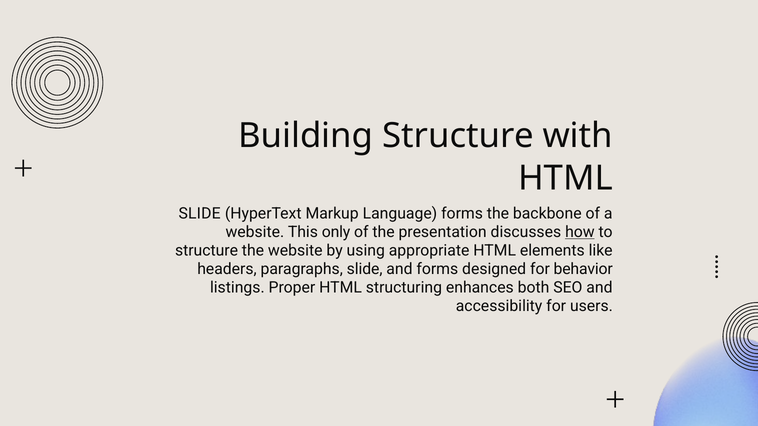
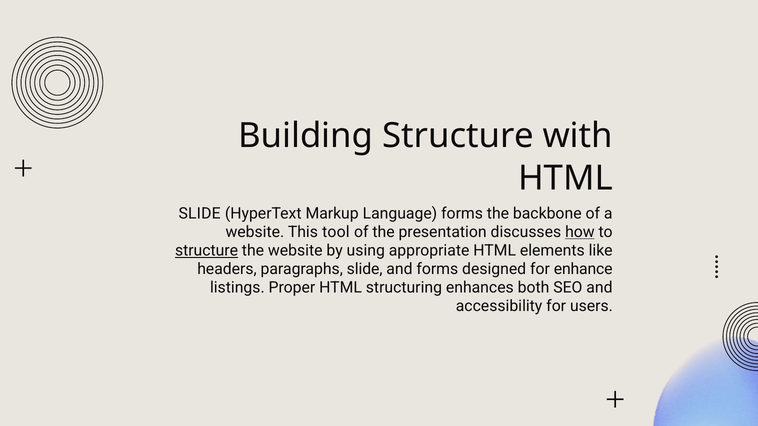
only: only -> tool (336, 232)
structure underline: none -> present (207, 251)
behavior: behavior -> enhance (583, 269)
